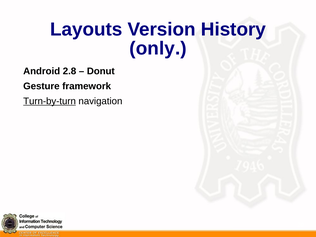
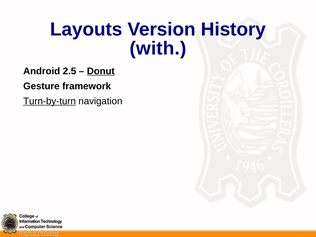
only: only -> with (158, 48)
2.8: 2.8 -> 2.5 (70, 71)
Donut underline: none -> present (101, 71)
